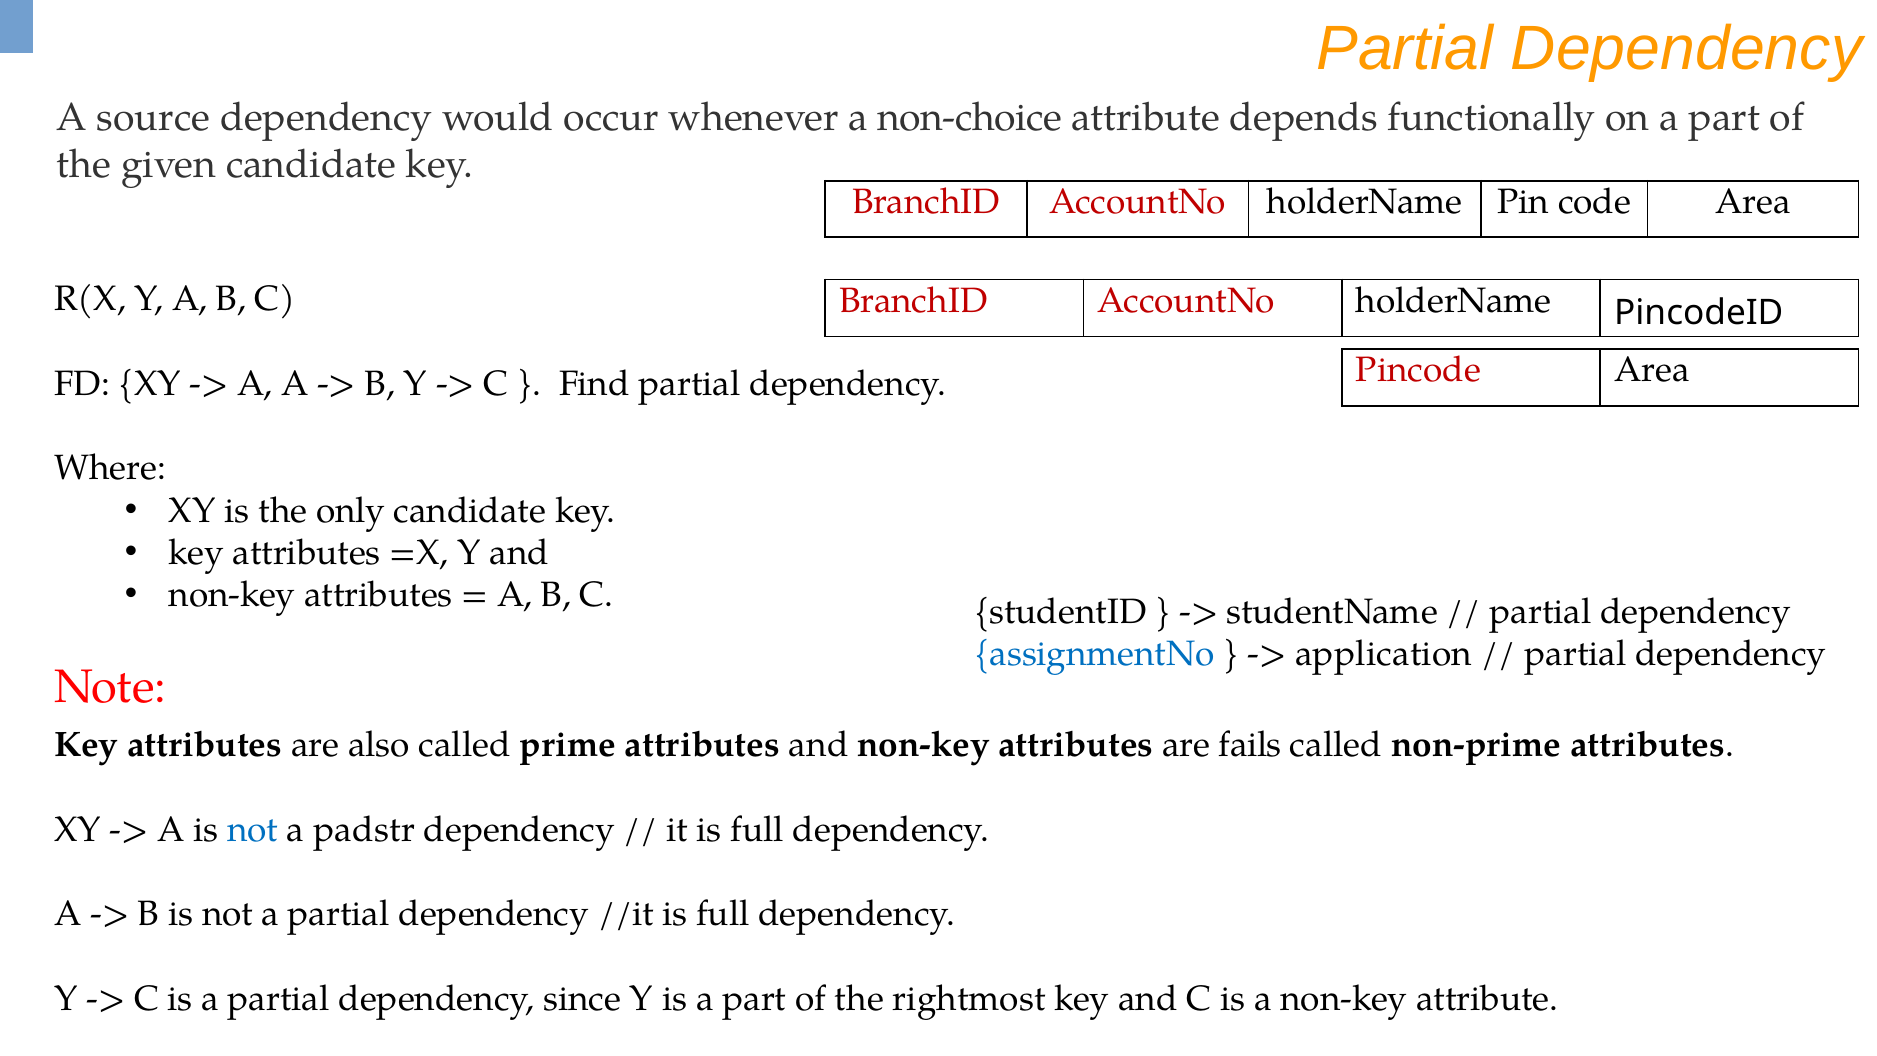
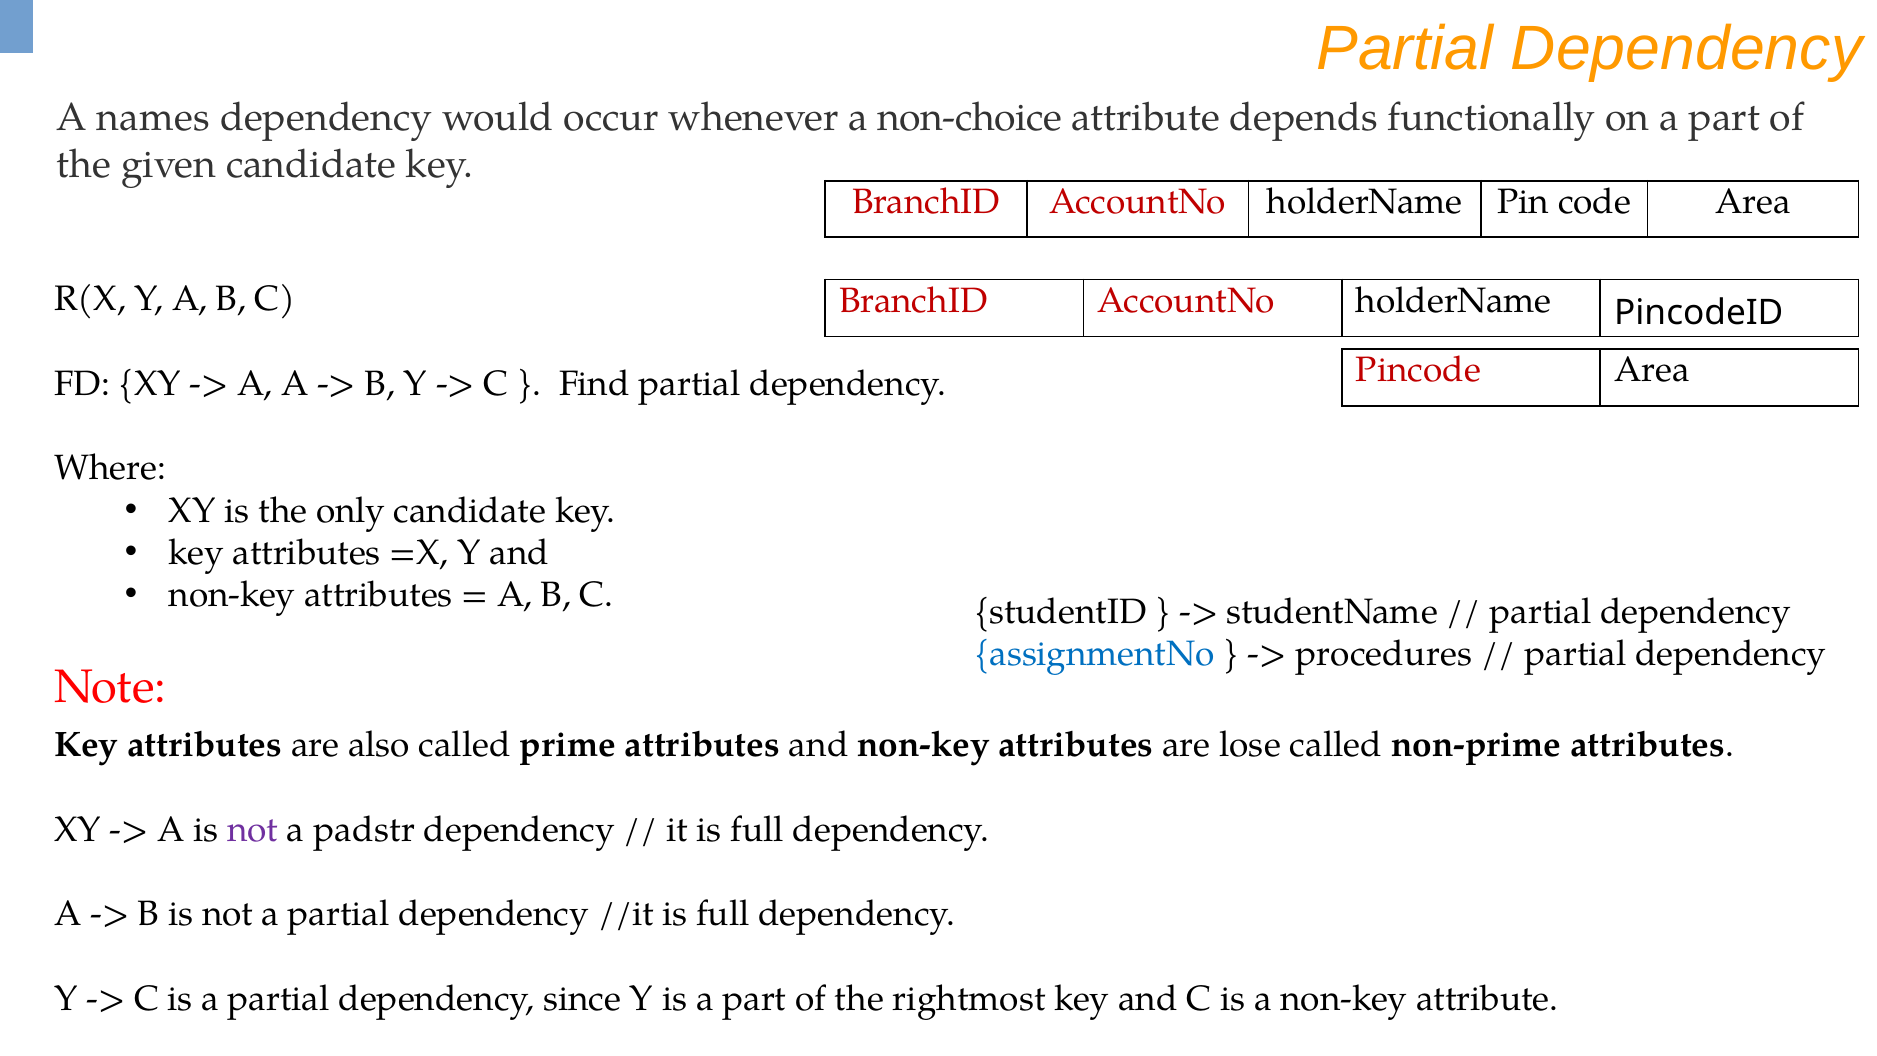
source: source -> names (153, 118)
application: application -> procedures (1384, 654)
fails: fails -> lose (1250, 745)
not colour: blue -> purple (253, 829)
